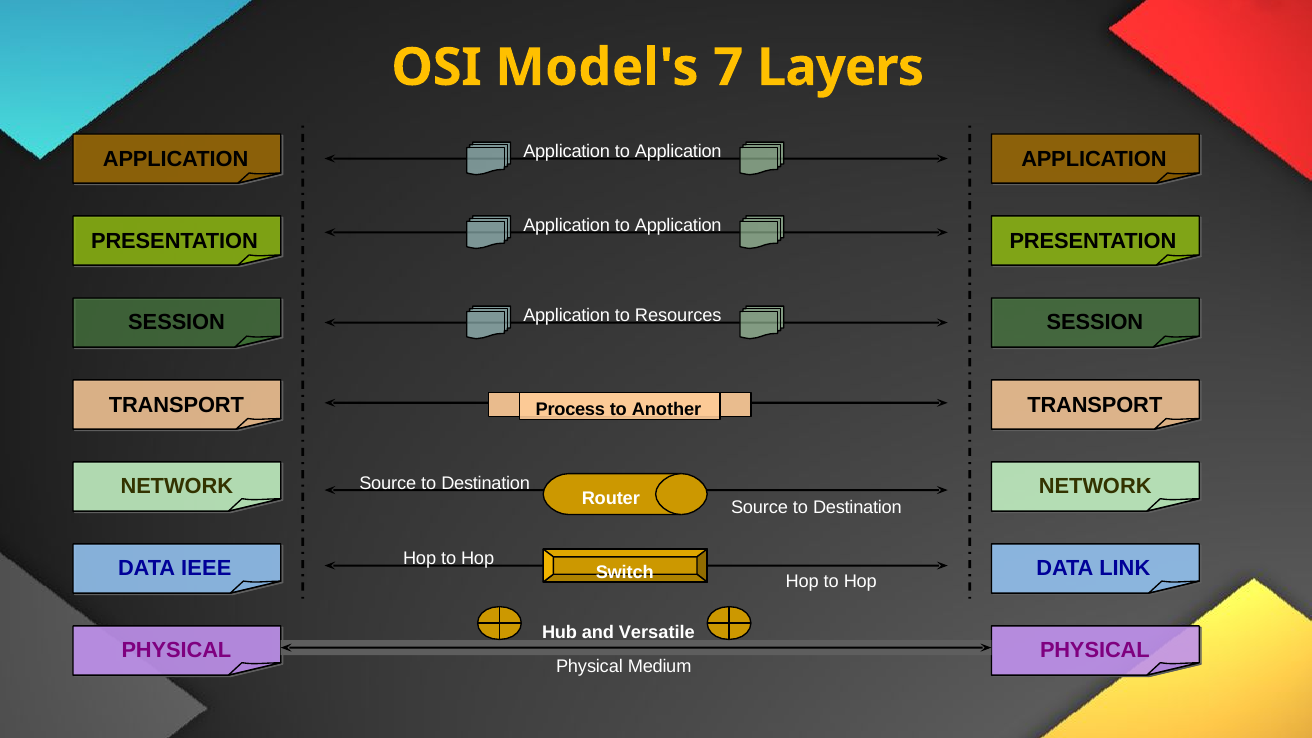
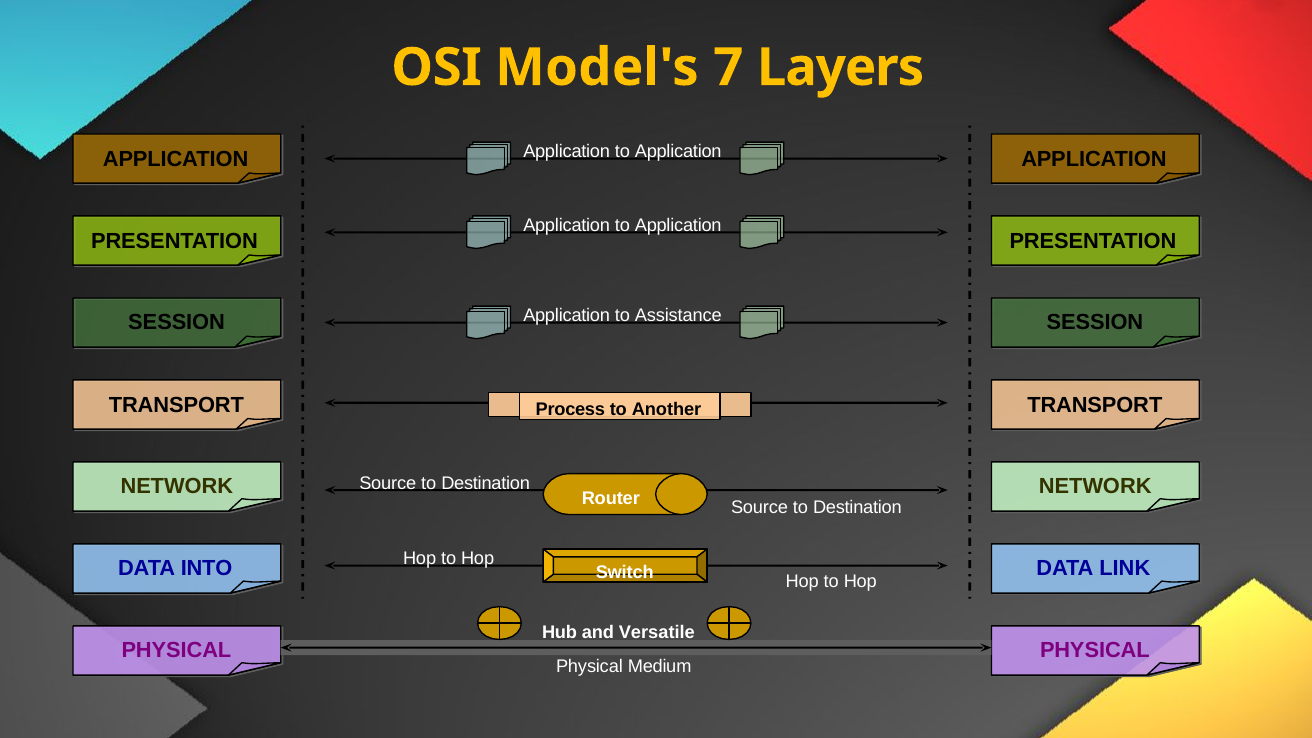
Resources: Resources -> Assistance (678, 316)
IEEE: IEEE -> INTO (207, 568)
